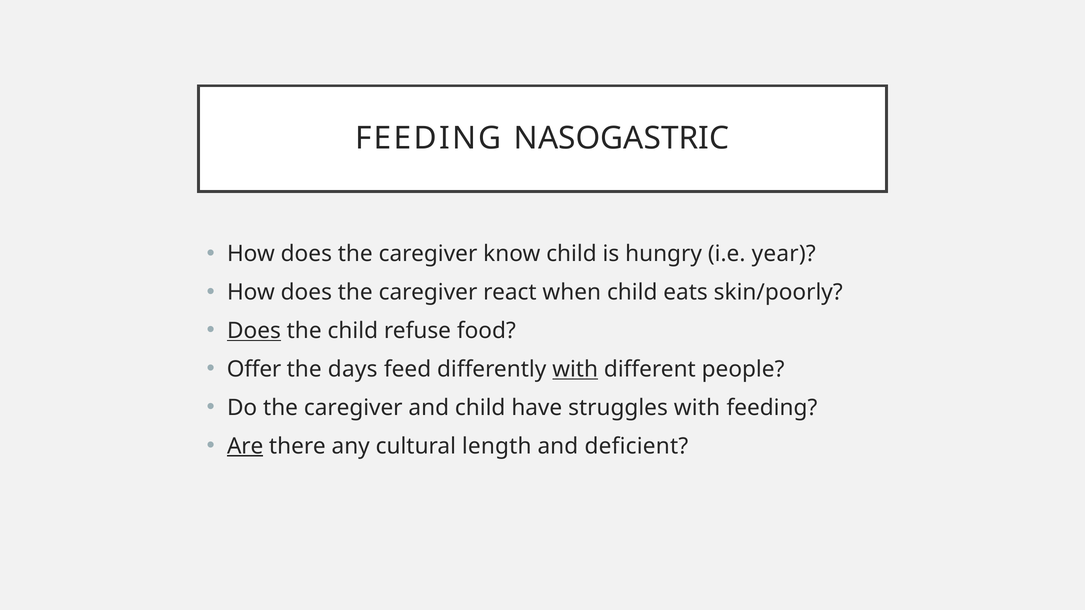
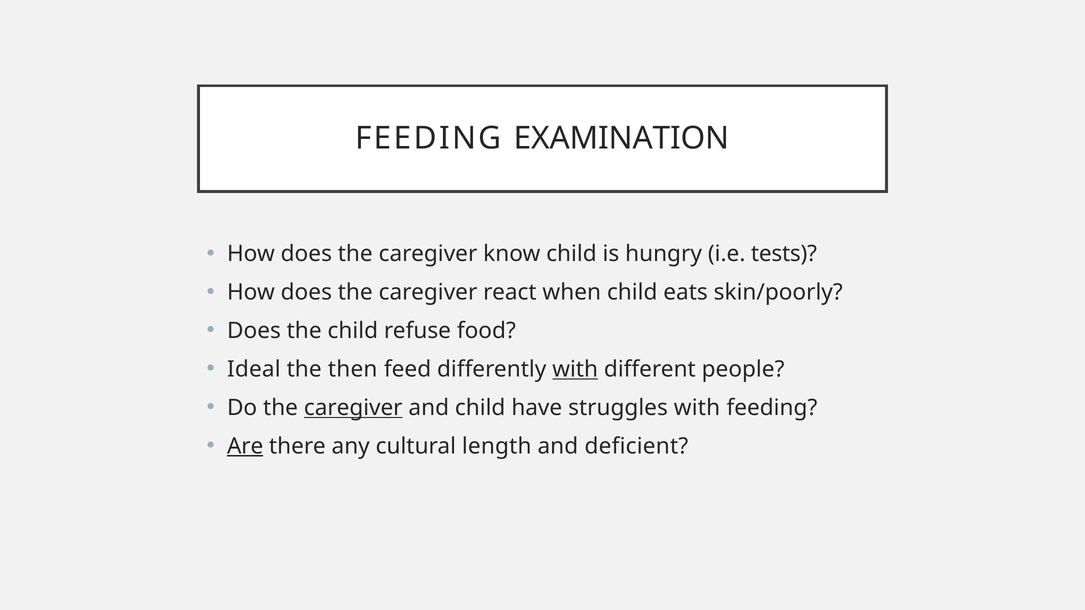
NASOGASTRIC: NASOGASTRIC -> EXAMINATION (622, 139)
year: year -> tests (784, 254)
Does underline: present -> none (254, 331)
Offer: Offer -> Ideal (254, 369)
days: days -> then (353, 369)
caregiver underline: none -> present (353, 408)
